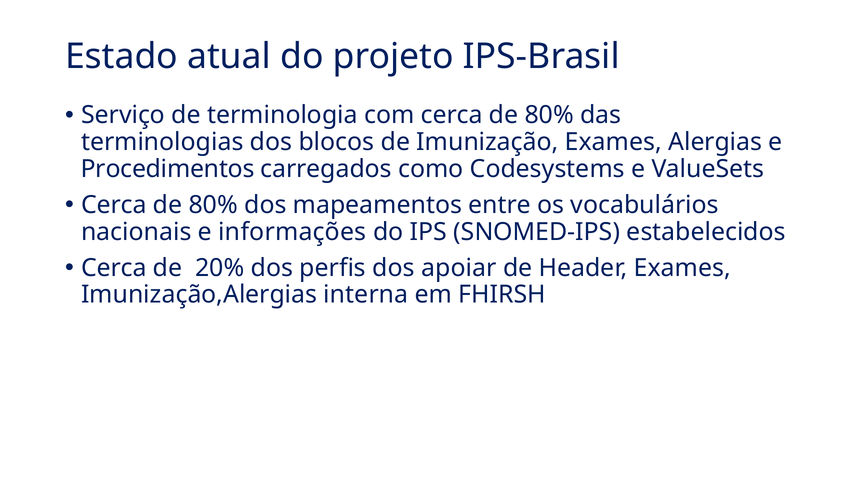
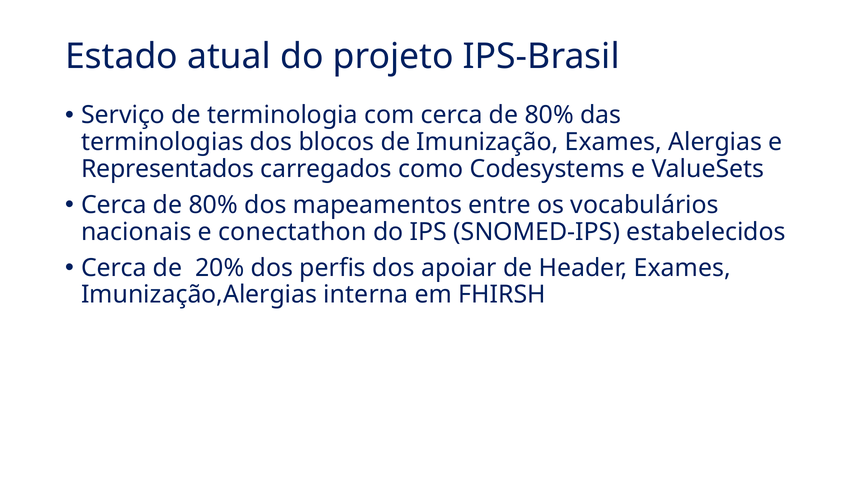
Procedimentos: Procedimentos -> Representados (168, 169)
informações: informações -> conectathon (292, 232)
